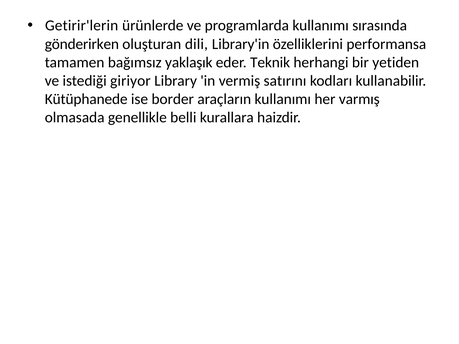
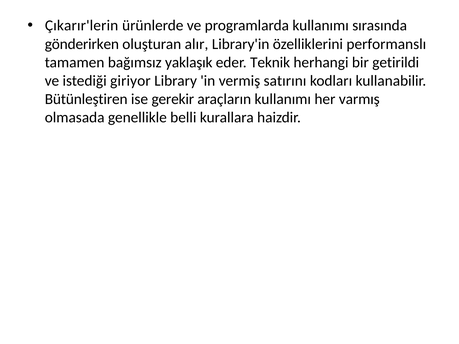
Getirir'lerin: Getirir'lerin -> Çıkarır'lerin (82, 26)
dili: dili -> alır (197, 44)
performansa: performansa -> performanslı (386, 44)
yetiden: yetiden -> getirildi (396, 62)
Kütüphanede: Kütüphanede -> Bütünleştiren (86, 99)
border: border -> gerekir (173, 99)
